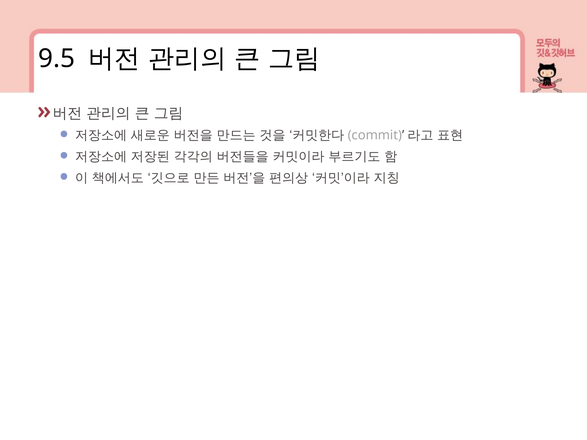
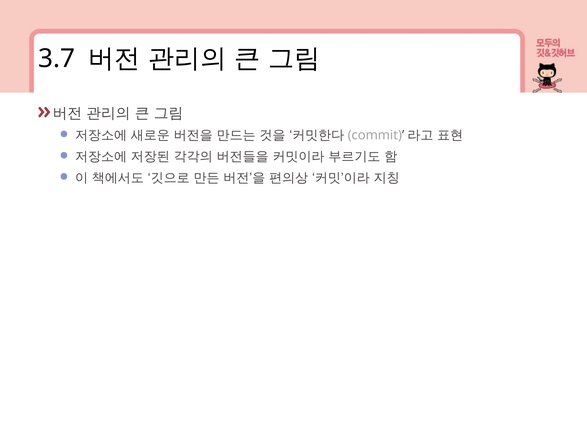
9.5: 9.5 -> 3.7 (57, 59)
